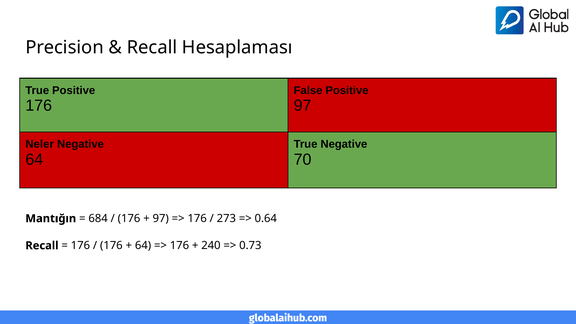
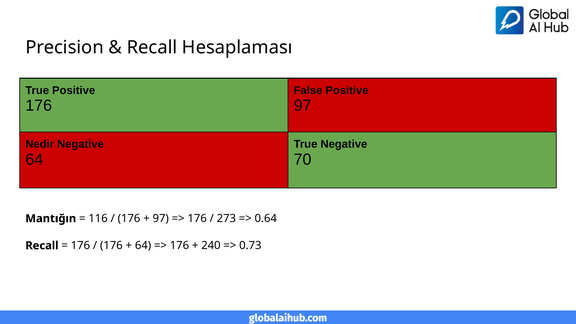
Neler: Neler -> Nedir (40, 144)
684: 684 -> 116 (98, 218)
